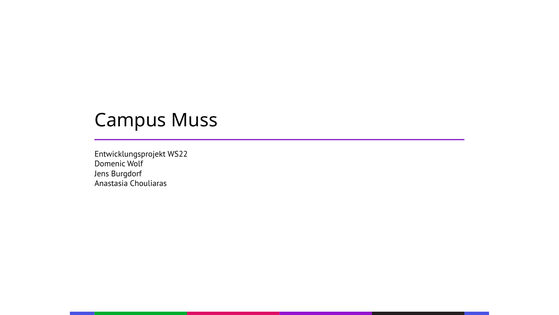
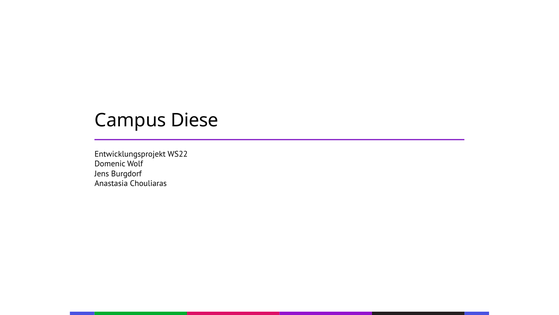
Muss: Muss -> Diese (195, 120)
